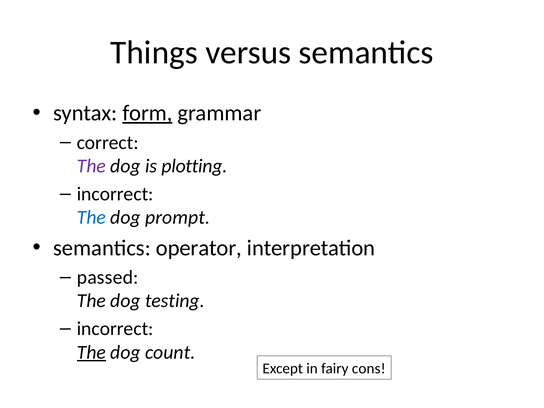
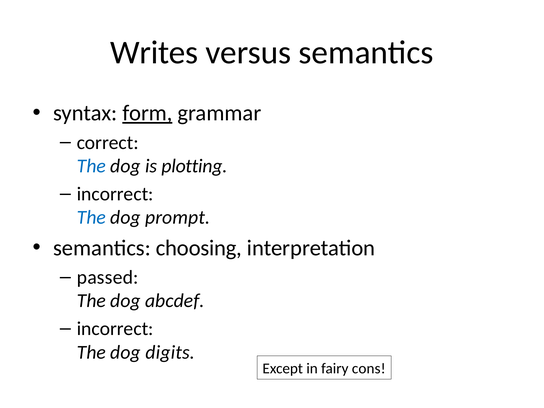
Things: Things -> Writes (154, 53)
The colour: purple -> blue (91, 166)
operator: operator -> choosing (199, 248)
testing: testing -> abcdef (175, 301)
The underline: present -> none (91, 352)
count: count -> digits (170, 352)
